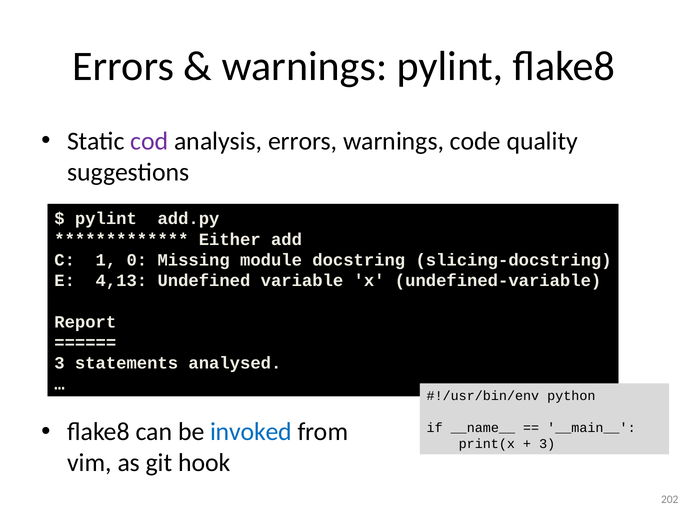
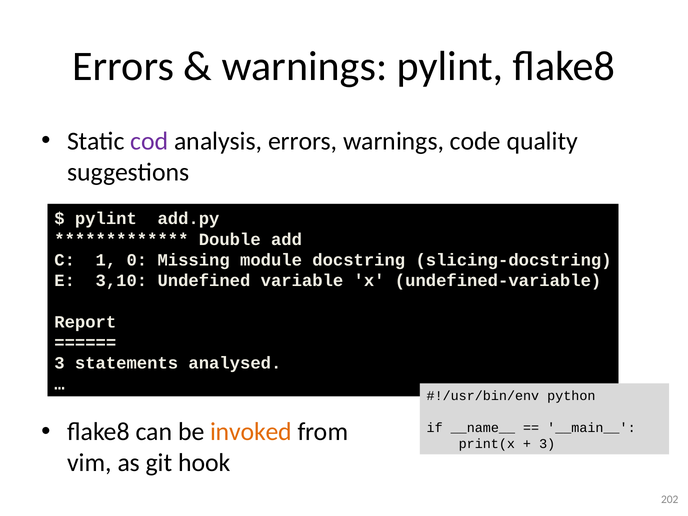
Either: Either -> Double (230, 239)
4,13: 4,13 -> 3,10 (121, 281)
invoked colour: blue -> orange (251, 432)
